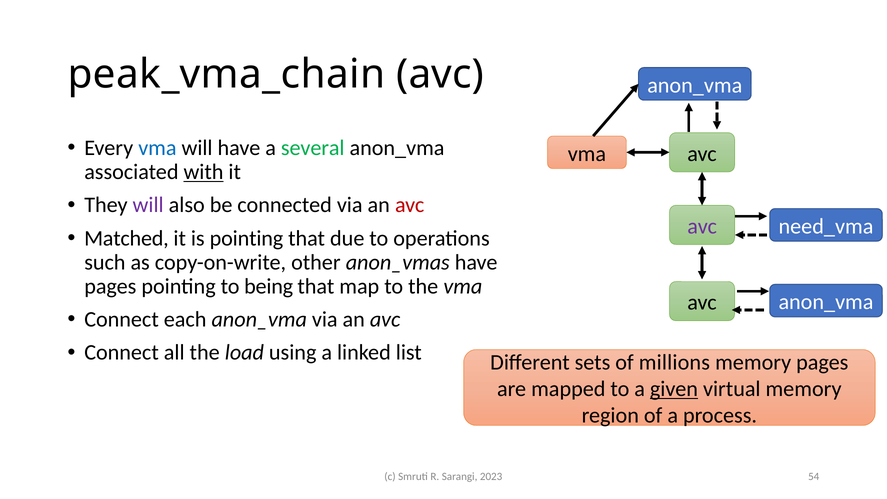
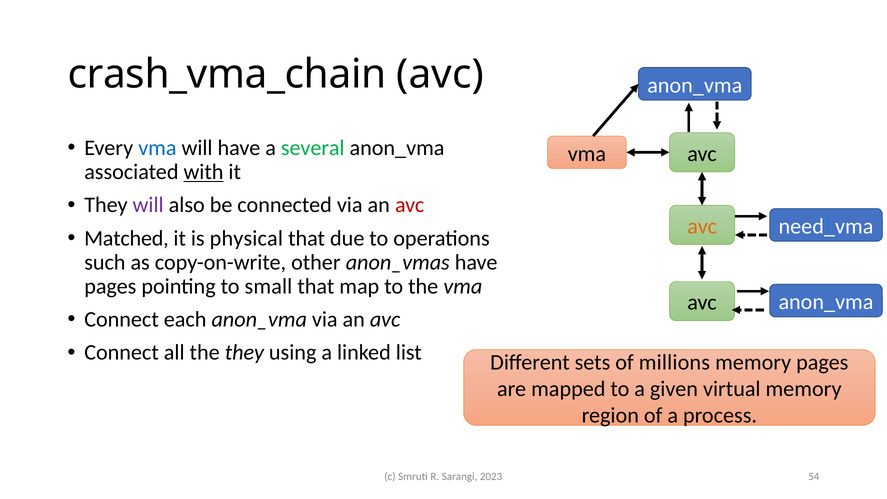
peak_vma_chain: peak_vma_chain -> crash_vma_chain (227, 75)
avc colour: purple -> orange (702, 226)
is pointing: pointing -> physical (246, 238)
being: being -> small (268, 286)
the load: load -> they (244, 353)
given underline: present -> none (674, 389)
